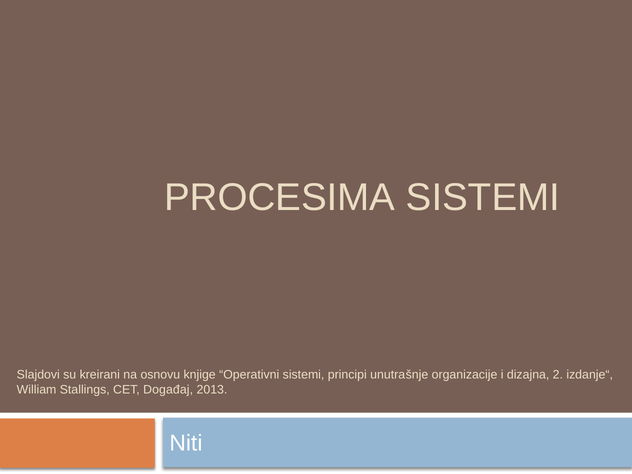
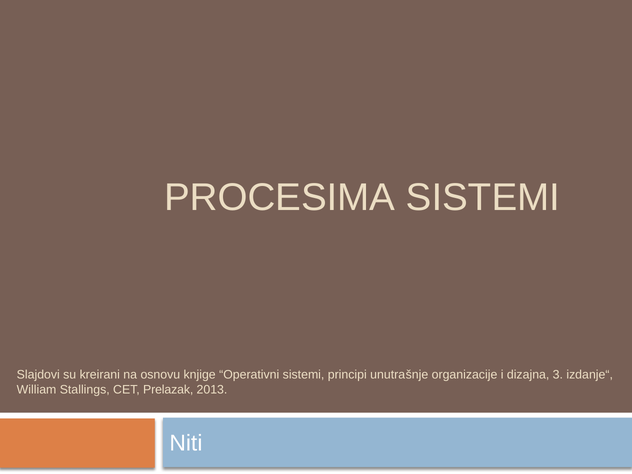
2: 2 -> 3 (558, 375)
Događaj: Događaj -> Prelazak (168, 390)
